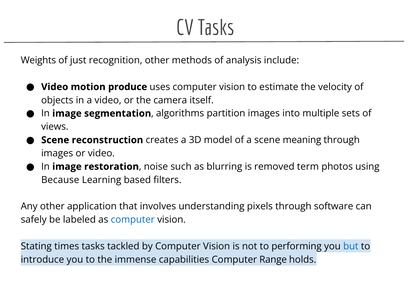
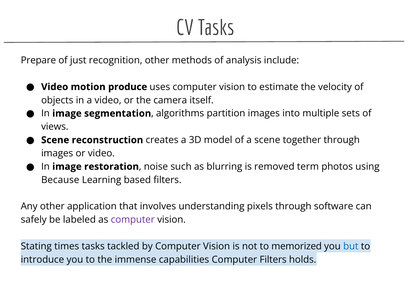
Weights: Weights -> Prepare (38, 60)
meaning: meaning -> together (302, 140)
computer colour: blue -> purple (133, 220)
performing: performing -> memorized (297, 246)
Computer Range: Range -> Filters (273, 260)
